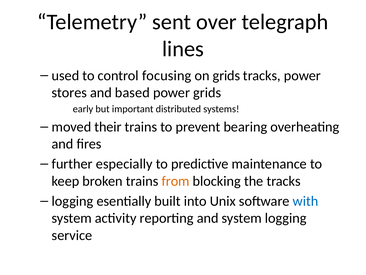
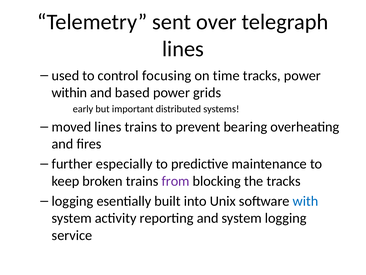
on grids: grids -> time (226, 75)
stores: stores -> within (69, 93)
moved their: their -> lines (108, 127)
from colour: orange -> purple (176, 181)
